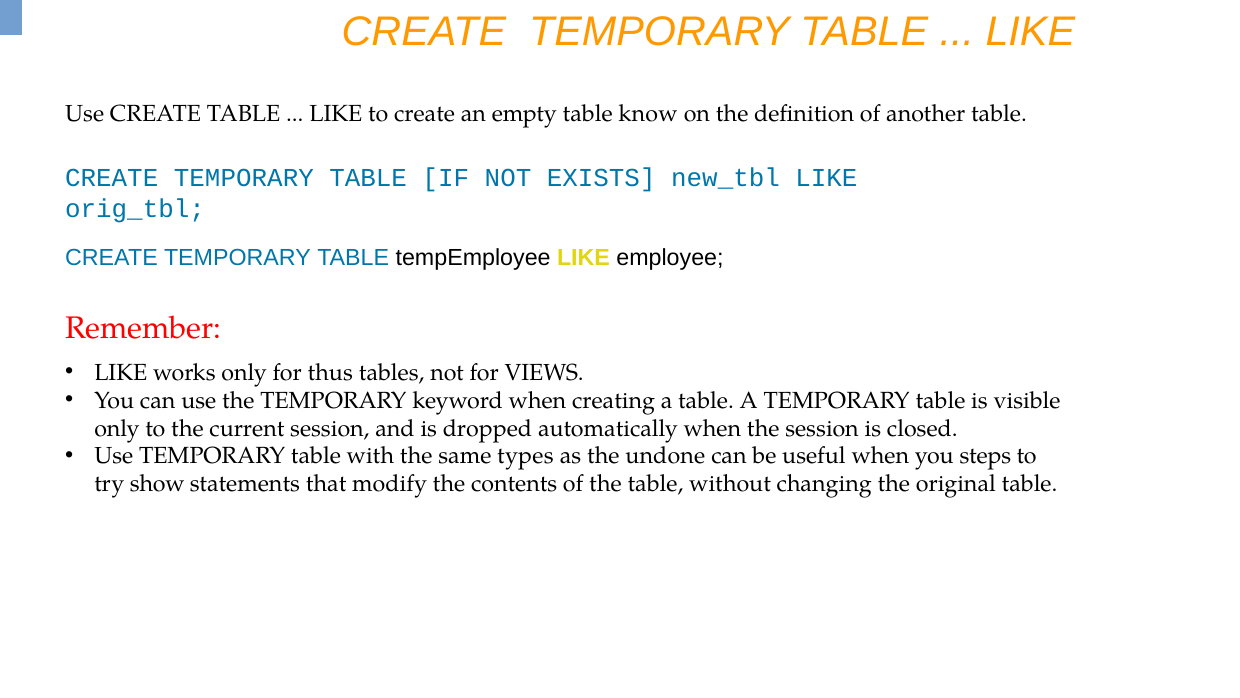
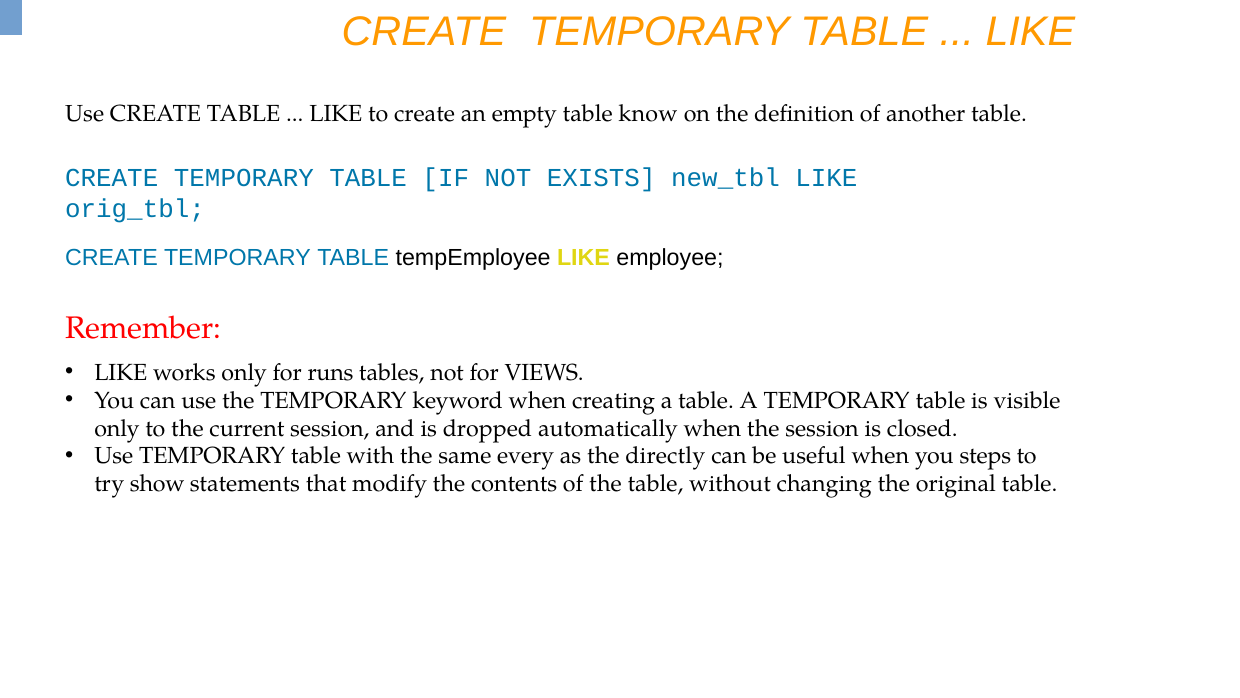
thus: thus -> runs (330, 372)
types: types -> every (526, 456)
undone: undone -> directly (665, 456)
